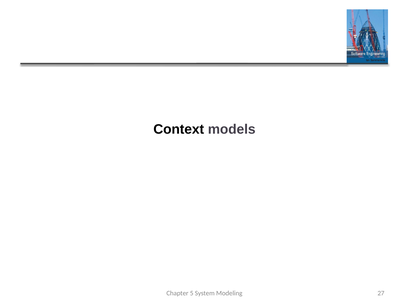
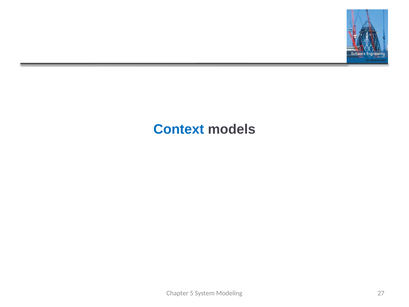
Context colour: black -> blue (179, 129)
